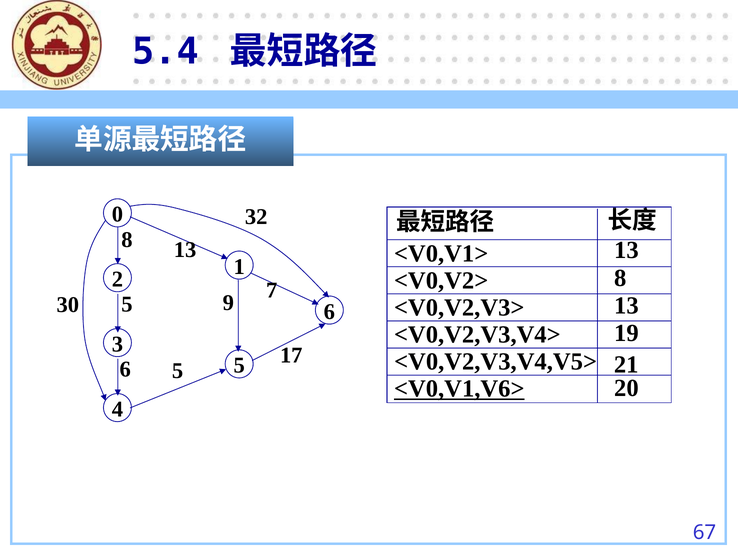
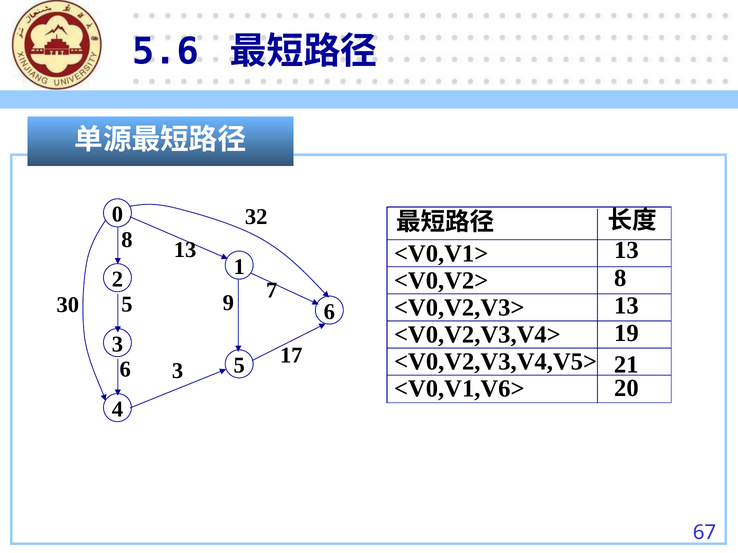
5.4: 5.4 -> 5.6 (165, 52)
6 5: 5 -> 3 (178, 371)
<V0,V1,V6> underline: present -> none (459, 389)
